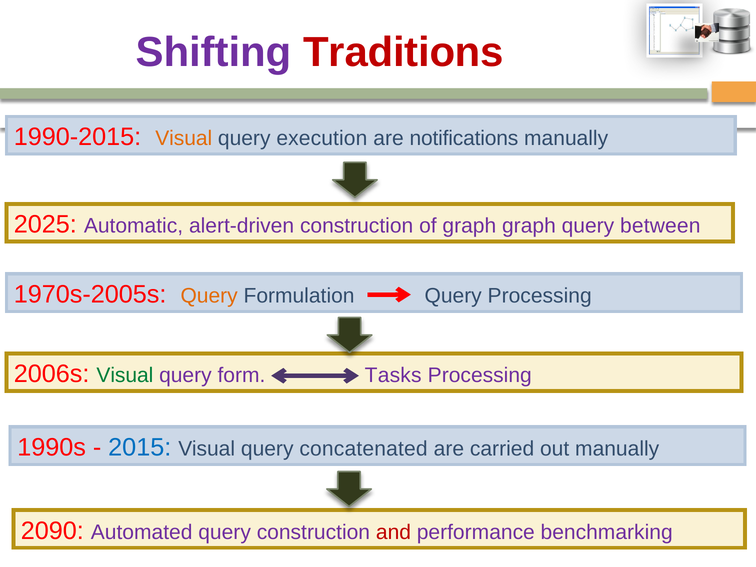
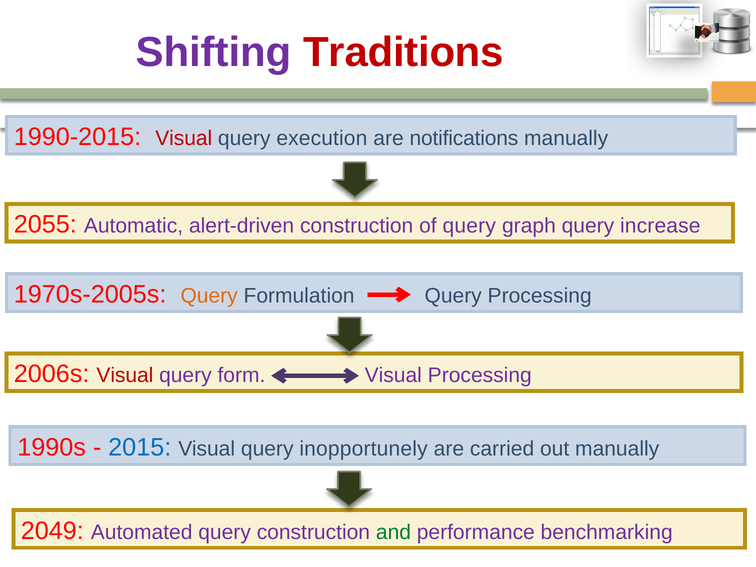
Visual colour: orange -> red (184, 138)
2025: 2025 -> 2055 (45, 224)
of graph: graph -> query (469, 226)
between: between -> increase (660, 226)
Visual colour: green -> red (125, 375)
form Tasks: Tasks -> Visual (393, 375)
concatenated: concatenated -> inopportunely (364, 449)
2090: 2090 -> 2049 (52, 531)
and colour: red -> green (393, 532)
